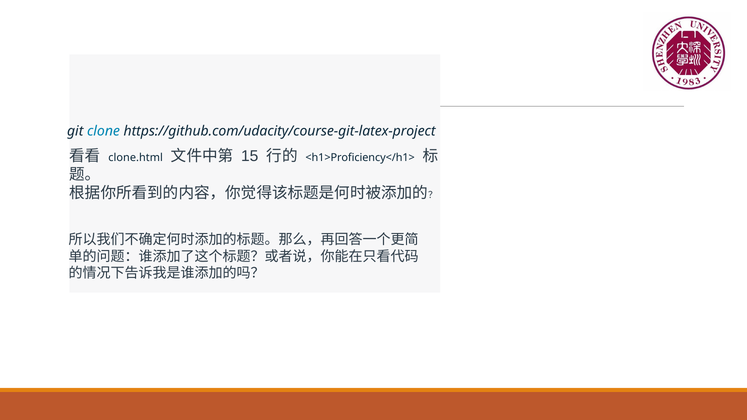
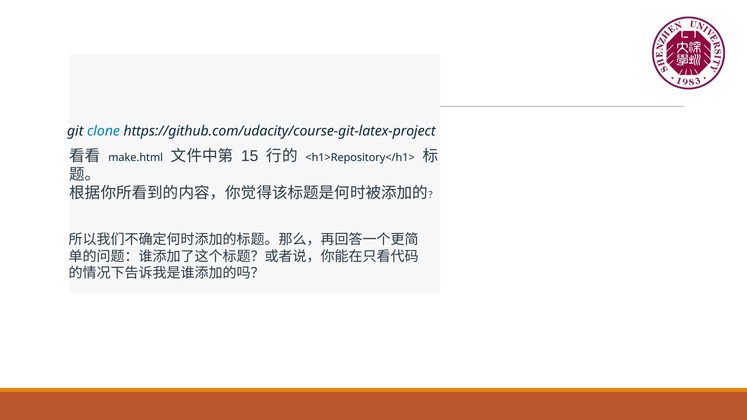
clone.html: clone.html -> make.html (136, 158)
<h1>Proficiency</h1>: <h1>Proficiency</h1> -> <h1>Repository</h1> (360, 158)
